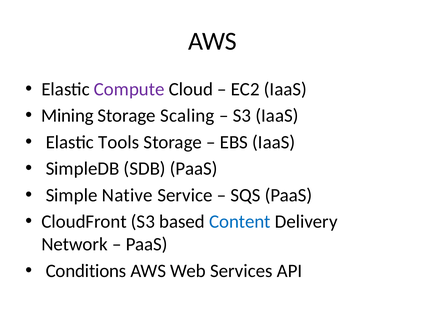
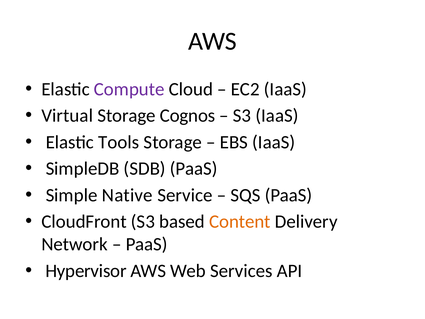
Mining: Mining -> Virtual (67, 116)
Scaling: Scaling -> Cognos (188, 116)
Content colour: blue -> orange (240, 222)
Conditions: Conditions -> Hypervisor (86, 271)
